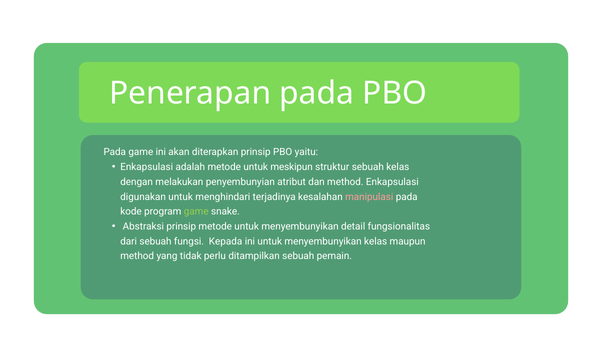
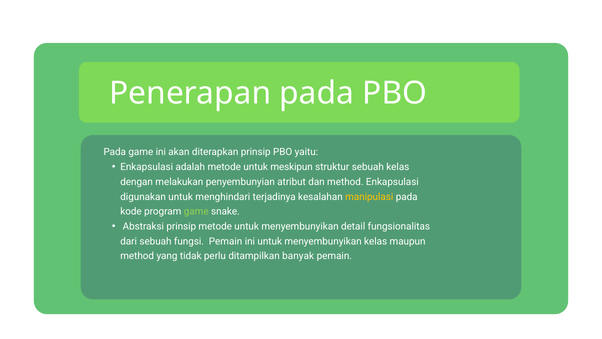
manipulasi colour: pink -> yellow (369, 197)
fungsi Kepada: Kepada -> Pemain (226, 241)
ditampilkan sebuah: sebuah -> banyak (298, 256)
